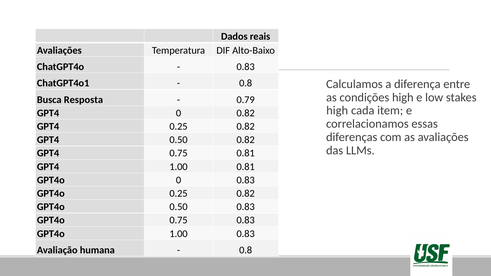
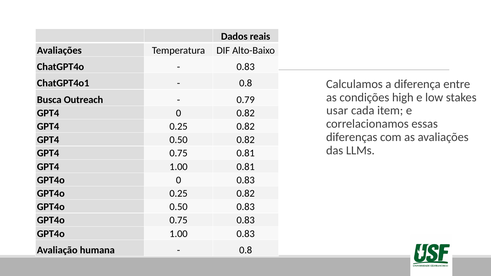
Resposta: Resposta -> Outreach (83, 100)
high: high -> usar (337, 111)
